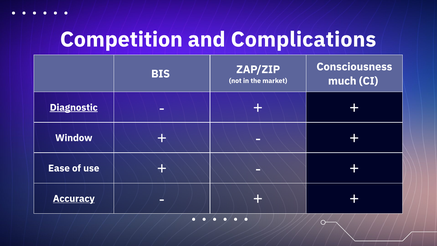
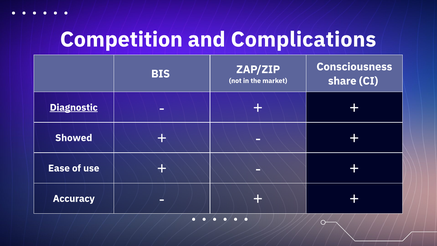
much: much -> share (342, 81)
Window: Window -> Showed (74, 138)
Accuracy underline: present -> none (74, 198)
